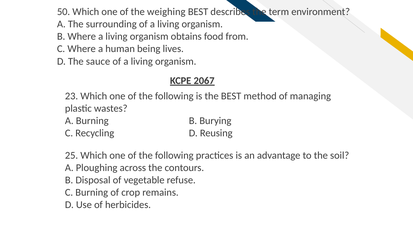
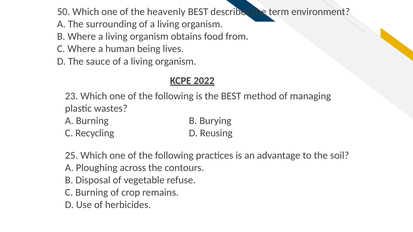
weighing: weighing -> heavenly (166, 12)
2067: 2067 -> 2022 (204, 81)
